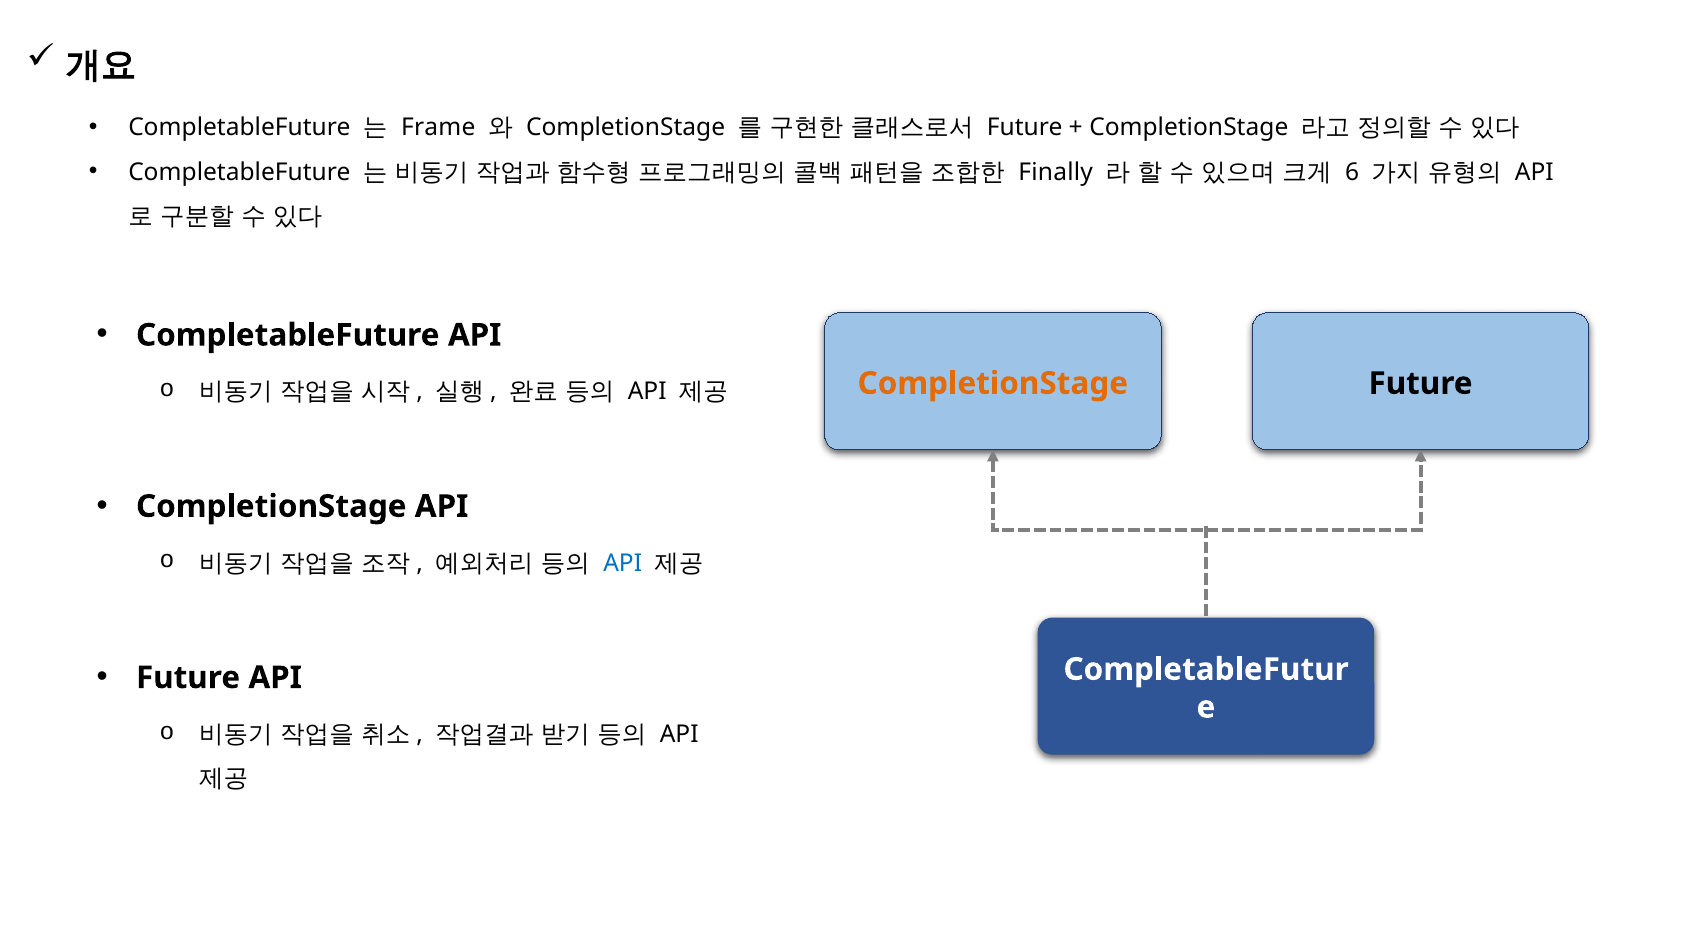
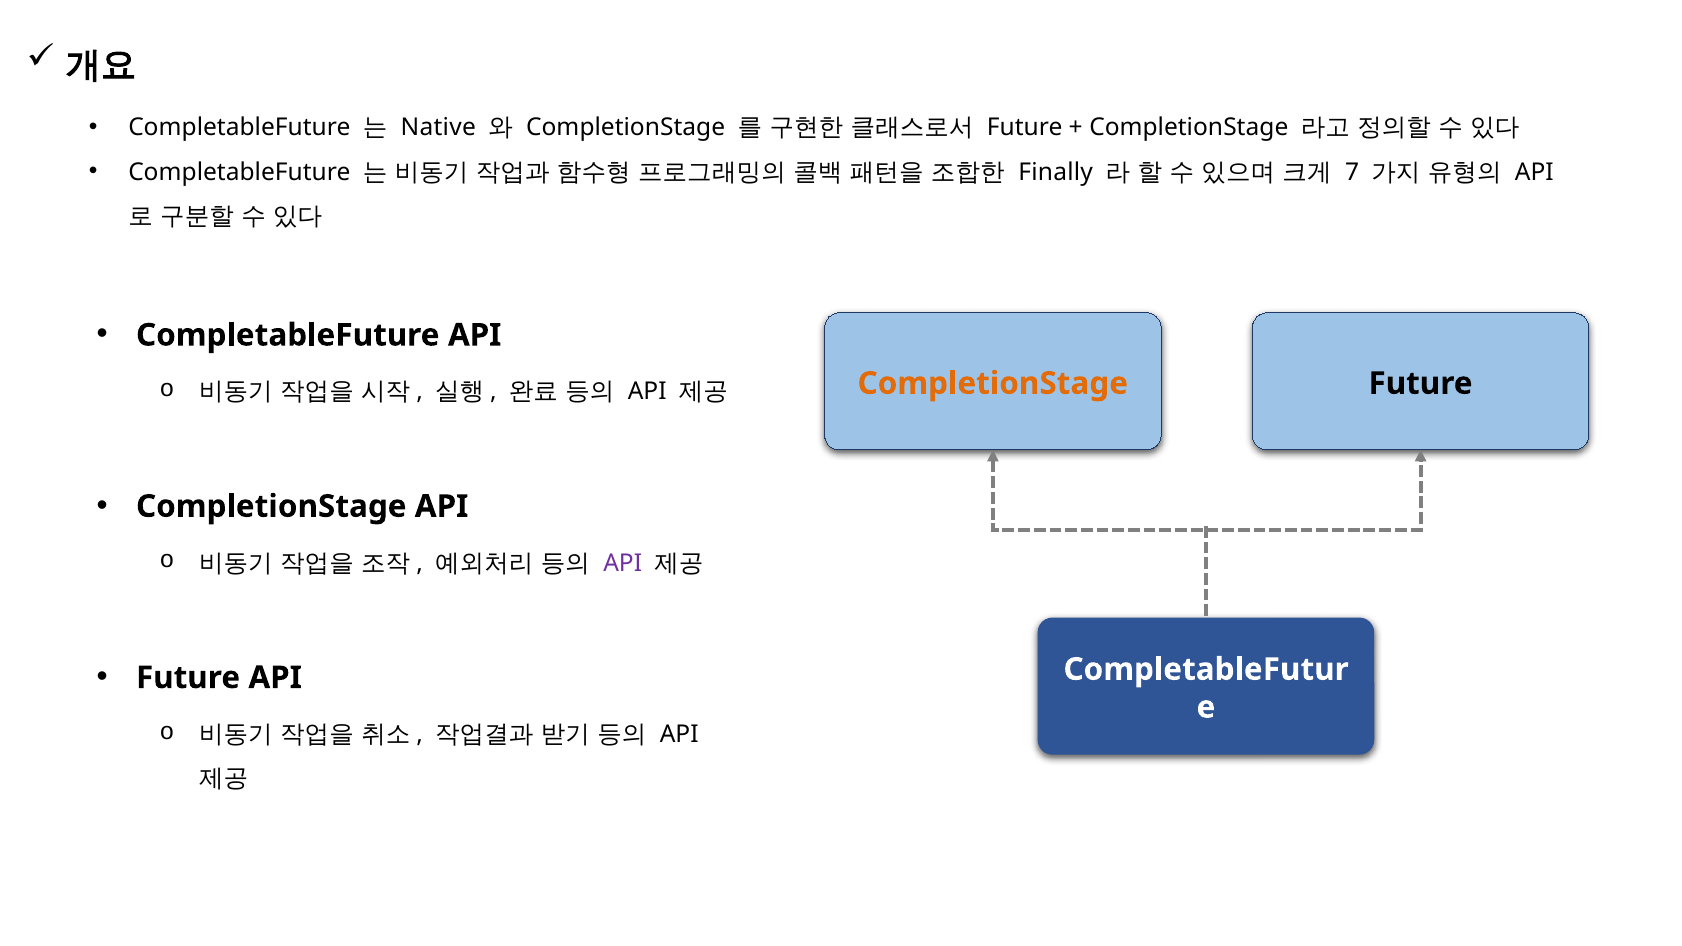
Frame: Frame -> Native (438, 128)
6: 6 -> 7 (1352, 172)
API colour: blue -> purple (623, 563)
